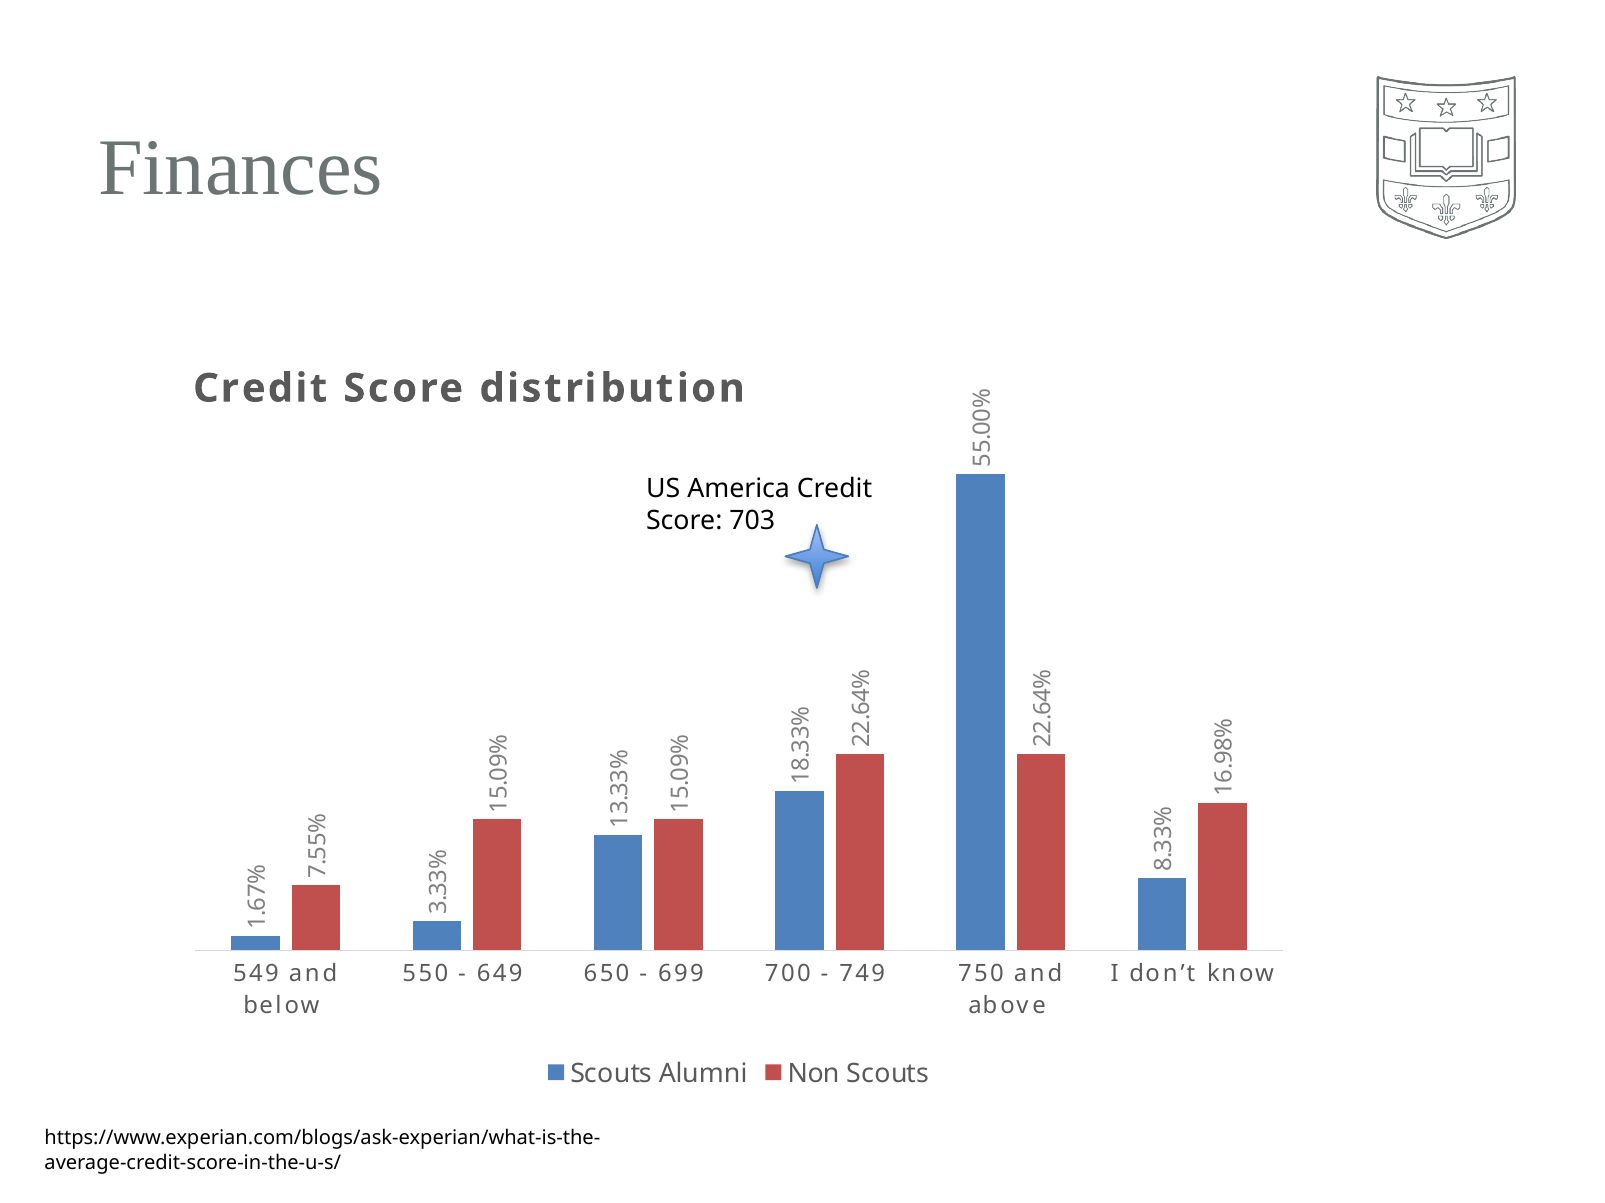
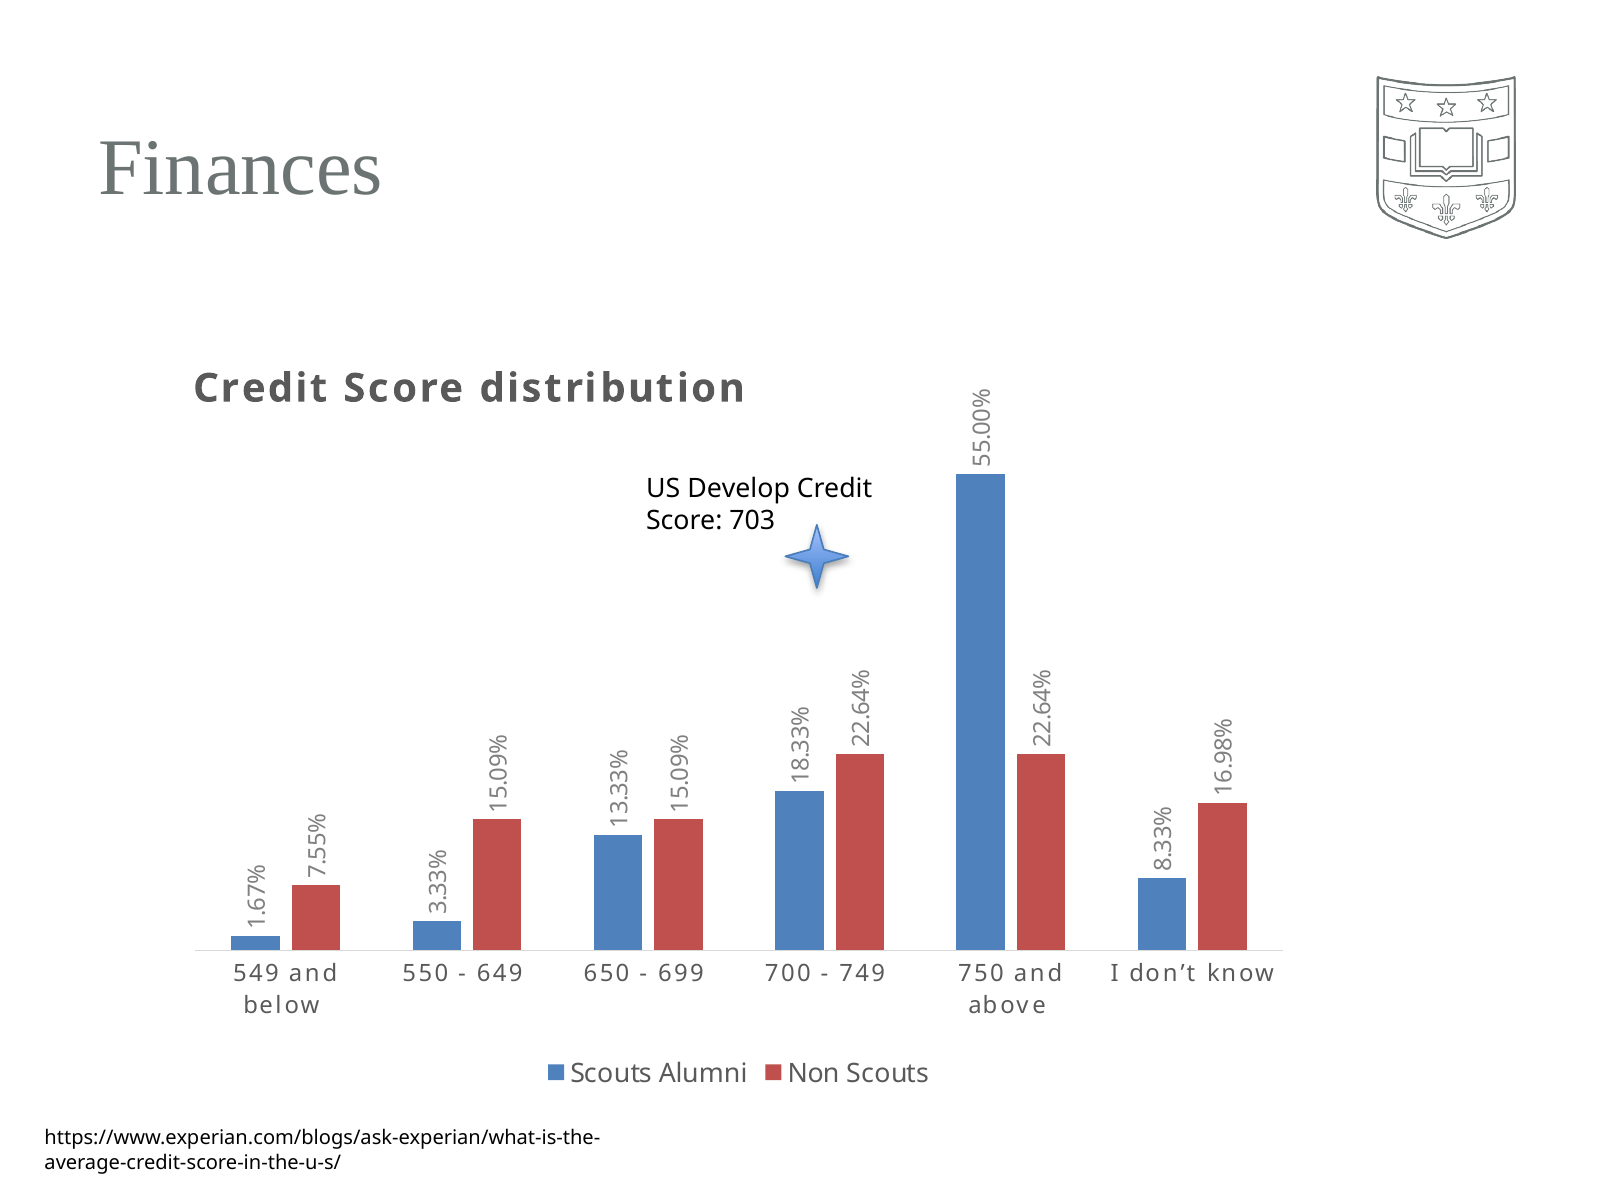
America: America -> Develop (739, 489)
